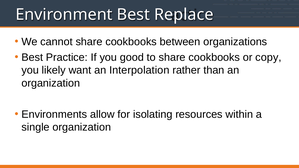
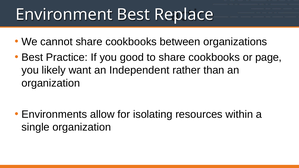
copy: copy -> page (269, 57)
Interpolation: Interpolation -> Independent (139, 70)
